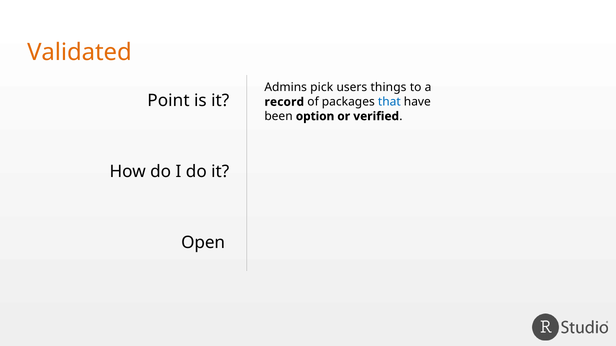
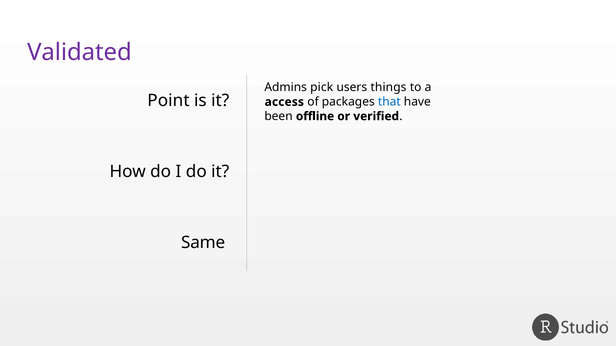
Validated colour: orange -> purple (79, 52)
record: record -> access (284, 102)
option: option -> offline (315, 116)
Open: Open -> Same (203, 243)
